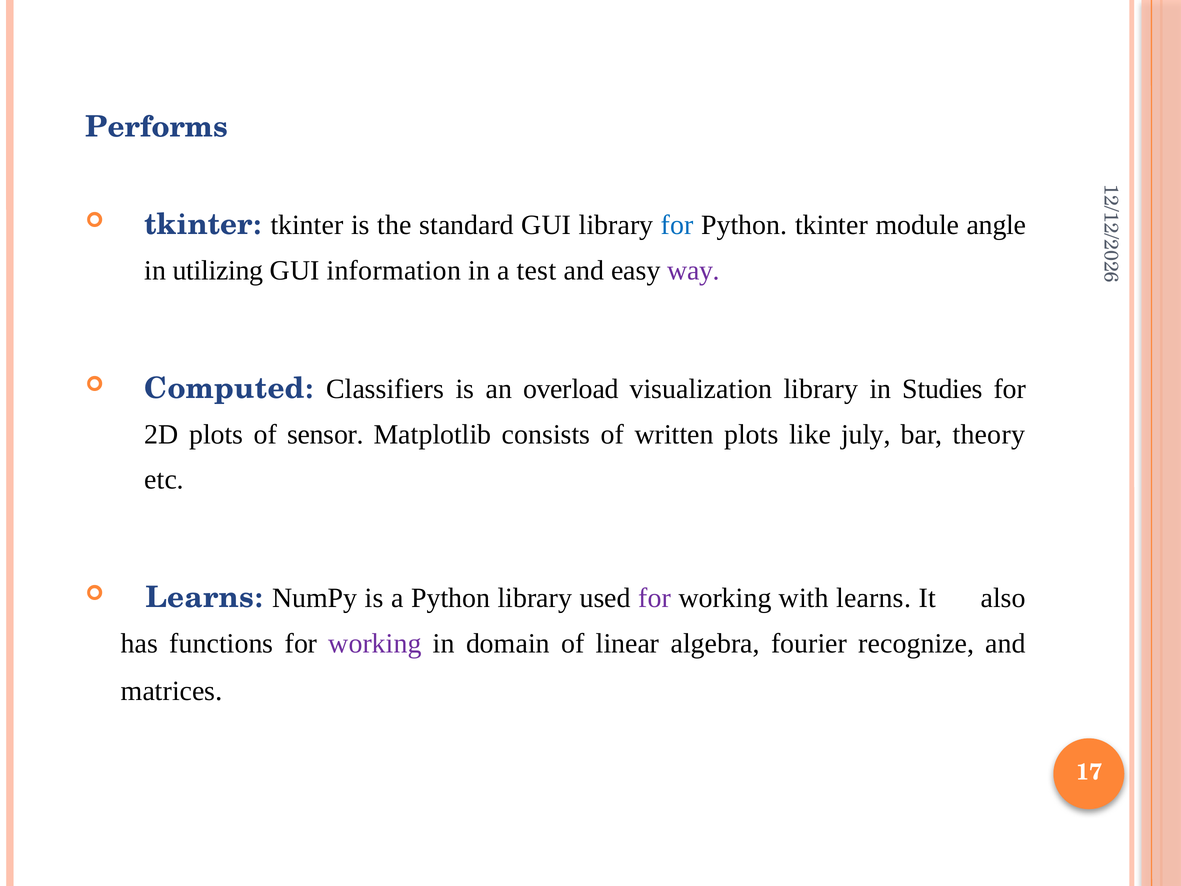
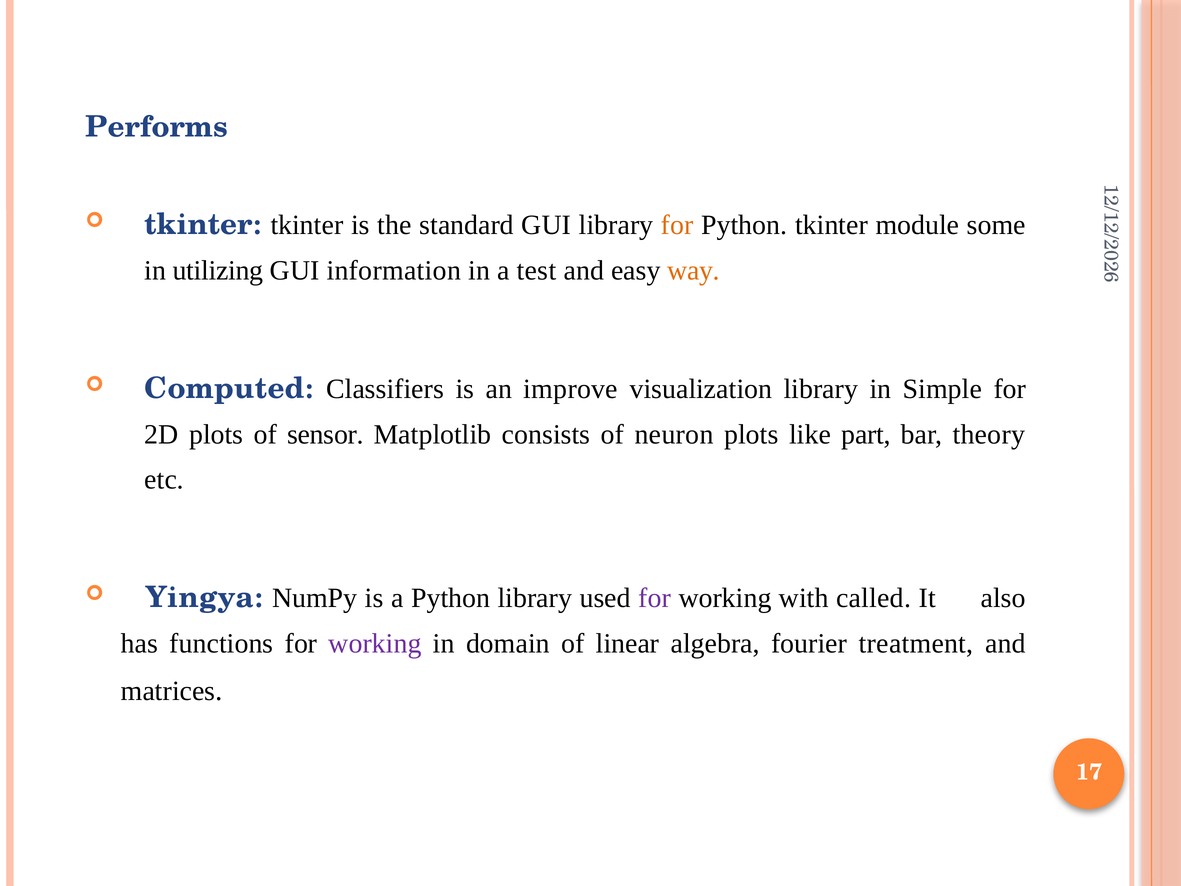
for colour: blue -> orange (677, 225)
angle: angle -> some (996, 225)
way colour: purple -> orange (694, 271)
overload: overload -> improve (571, 389)
Studies: Studies -> Simple (942, 389)
written: written -> neuron (674, 434)
july: july -> part (866, 434)
Learns: Learns -> Yingya (200, 597)
with learns: learns -> called (874, 598)
recognize: recognize -> treatment (916, 643)
